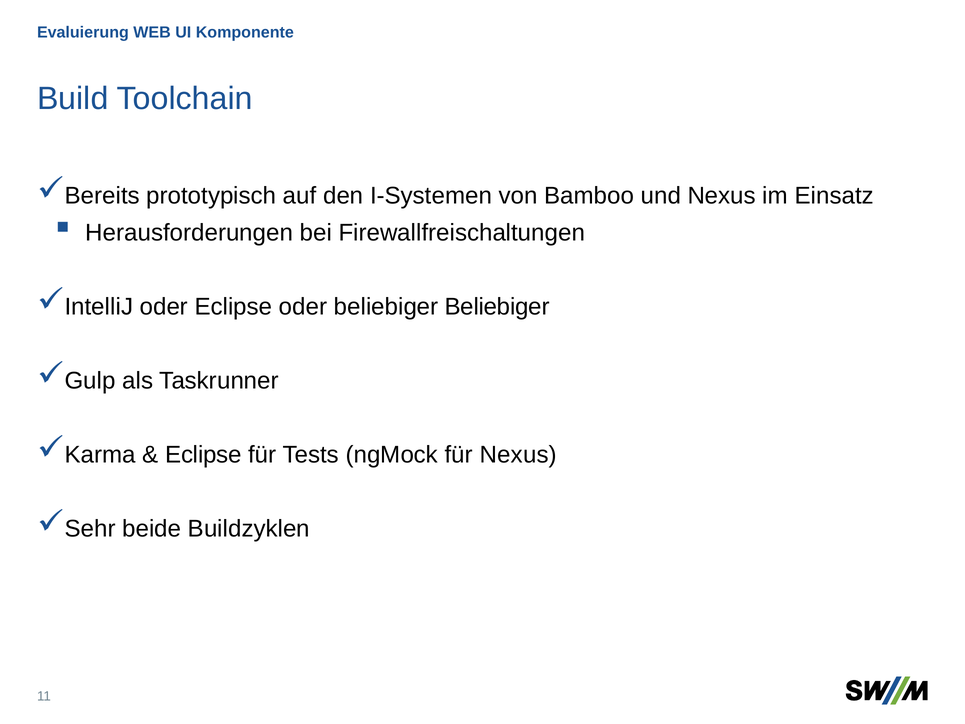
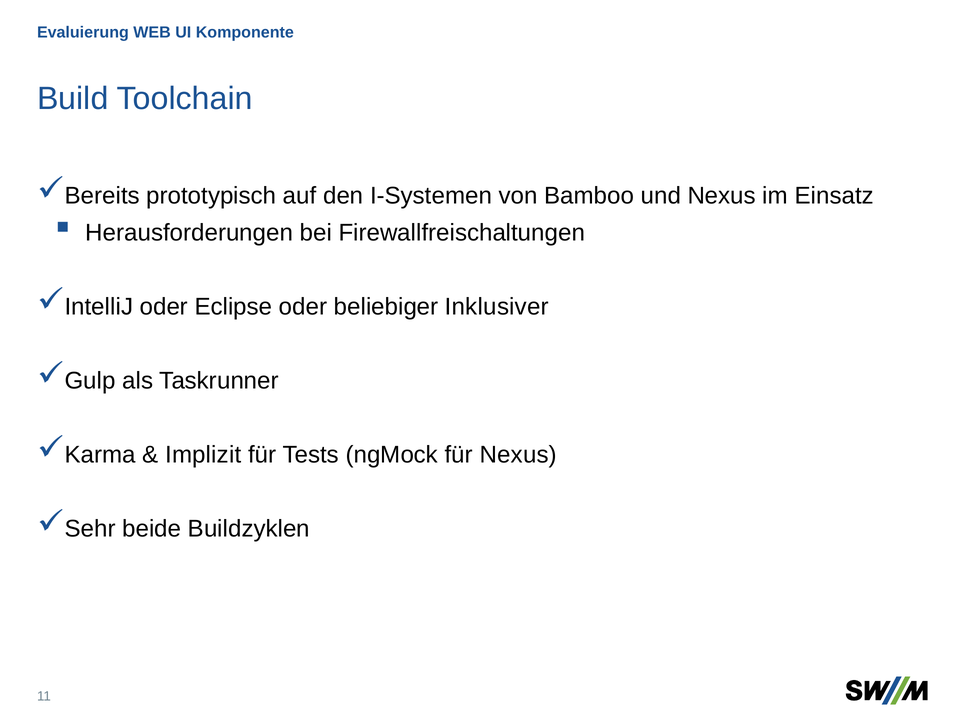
beliebiger Beliebiger: Beliebiger -> Inklusiver (497, 307)
Eclipse: Eclipse -> Implizit (203, 455)
